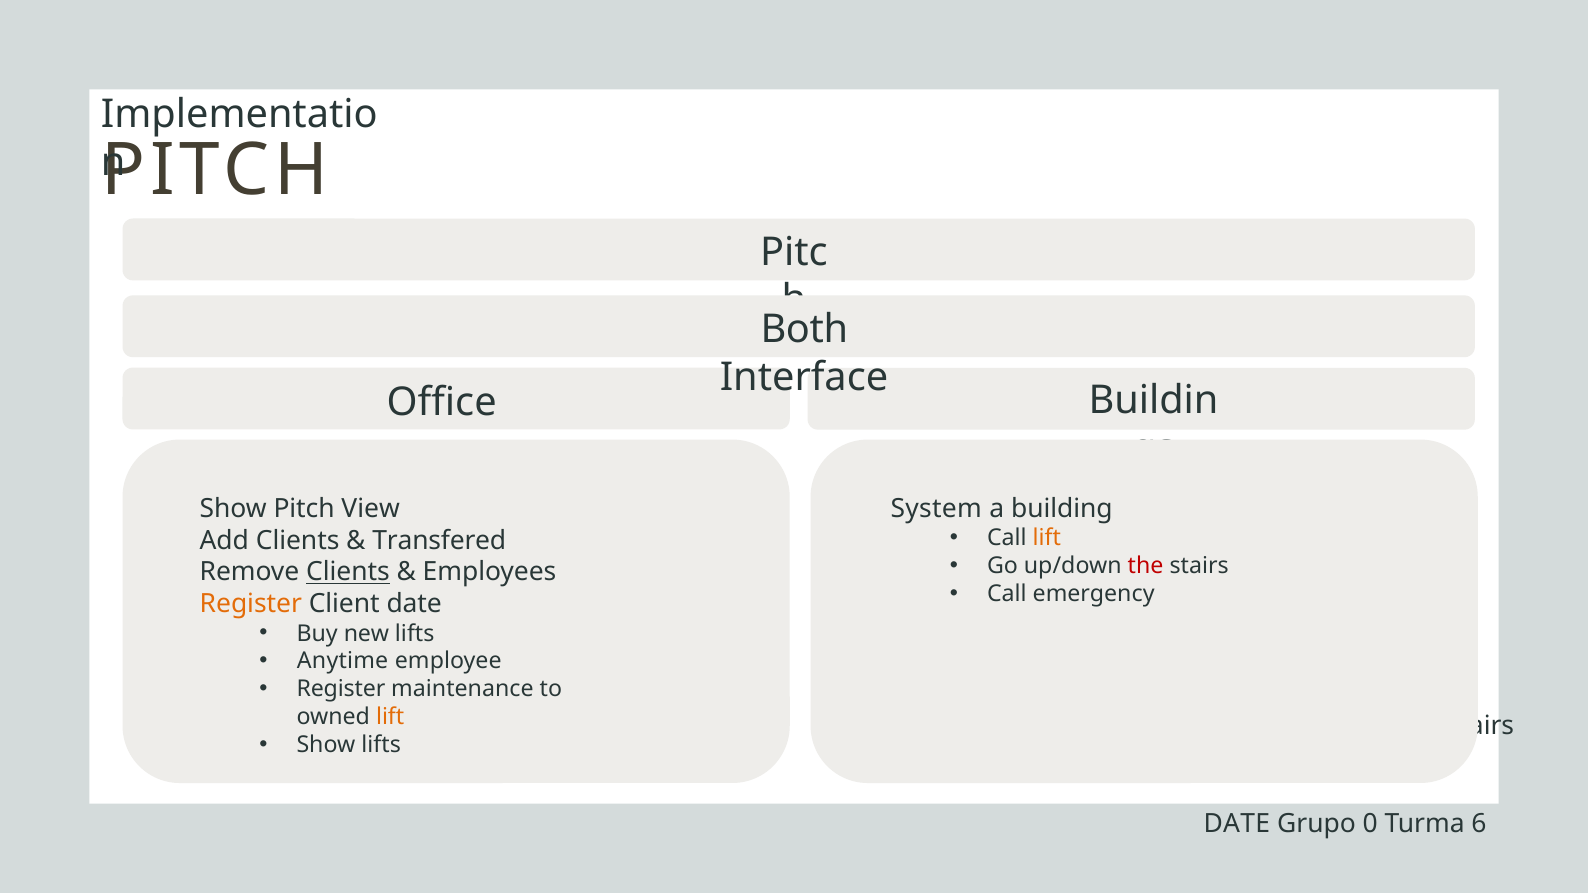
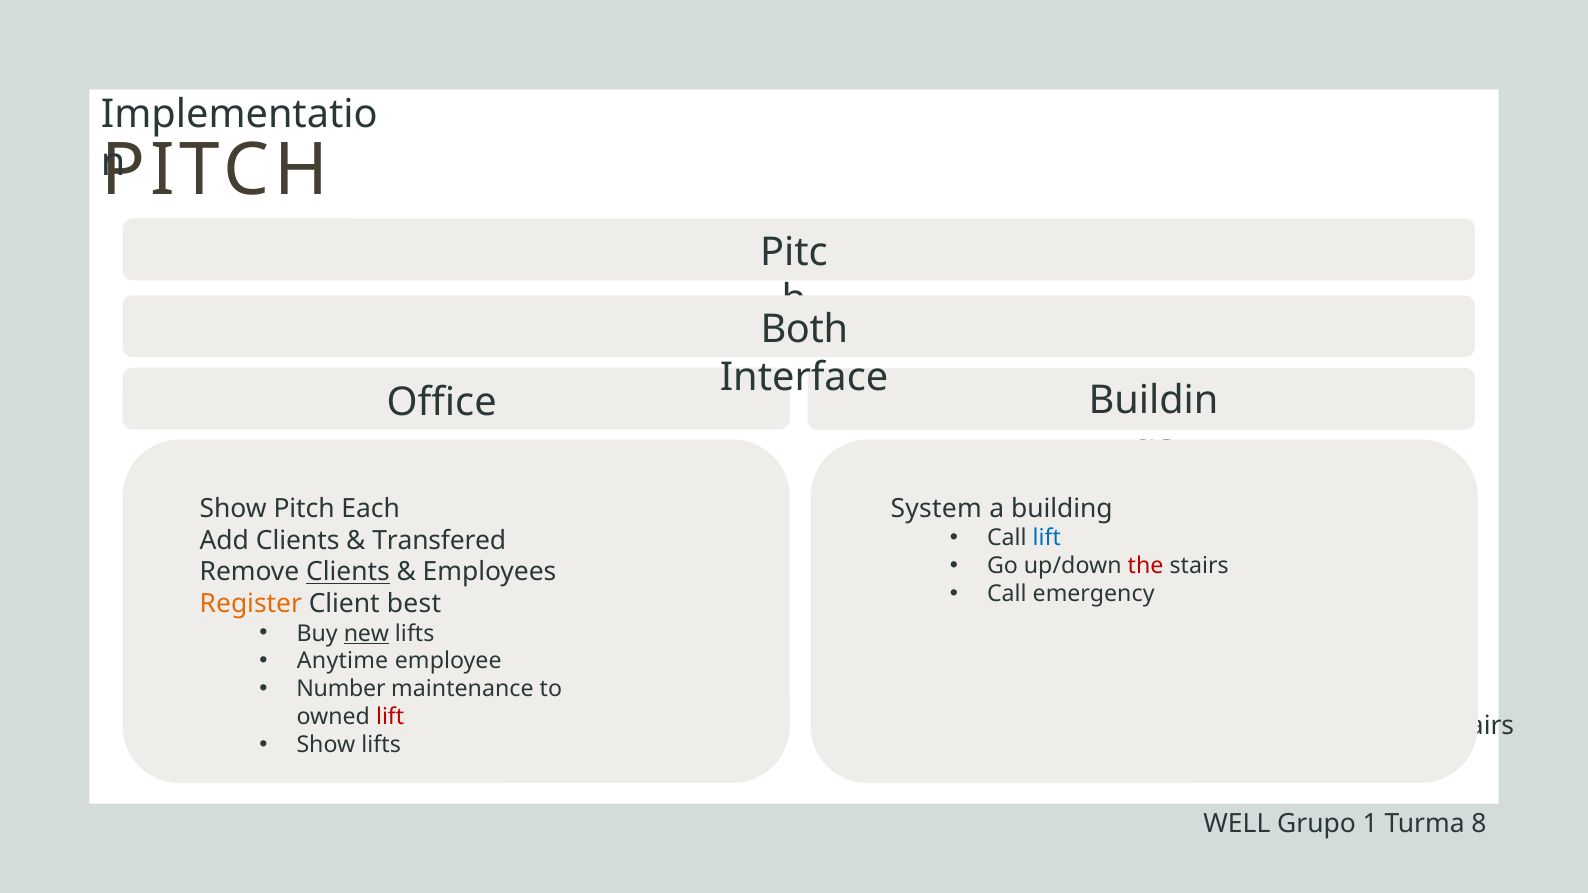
View: View -> Each (371, 509)
lift colour: orange -> blue (1047, 538)
Client date: date -> best (414, 604)
new underline: none -> present (366, 634)
Register: Register -> Number (341, 689)
lift colour: orange -> red (390, 717)
DATE: DATE -> WELL (1237, 824)
0: 0 -> 1 (1370, 824)
6: 6 -> 8 (1479, 824)
